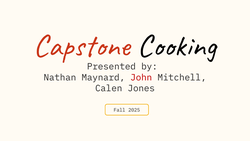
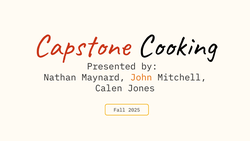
John colour: red -> orange (141, 77)
